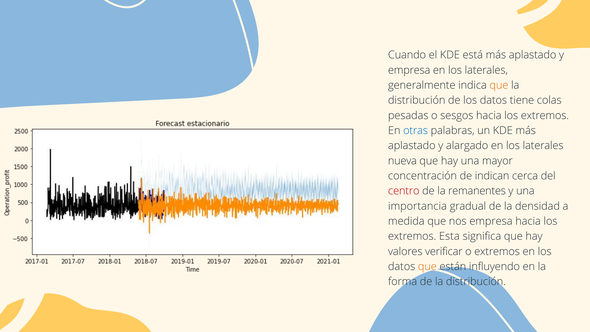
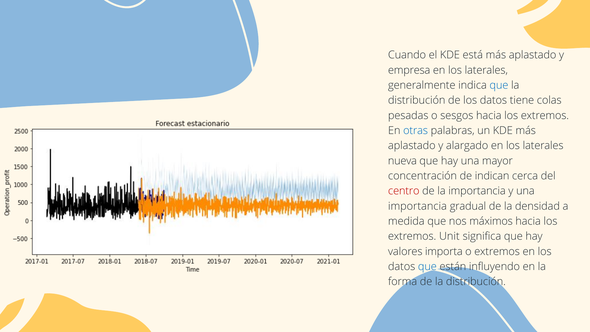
que colour: orange -> blue (499, 85)
la remanentes: remanentes -> importancia (477, 191)
nos empresa: empresa -> máximos (491, 221)
Esta: Esta -> Unit (449, 236)
verificar: verificar -> importa (444, 251)
que colour: orange -> blue (427, 267)
